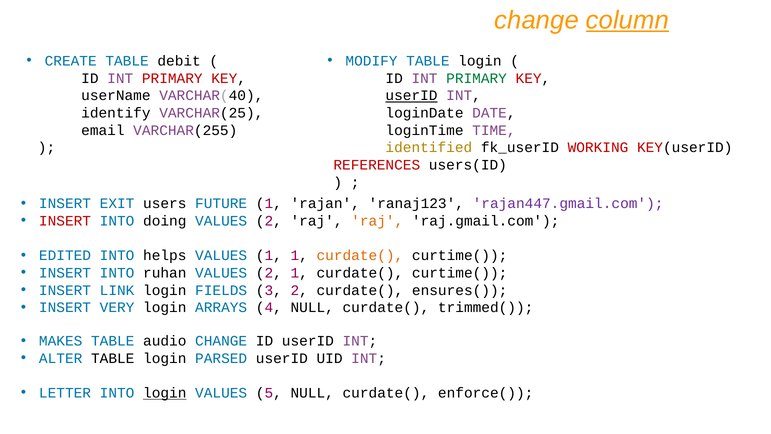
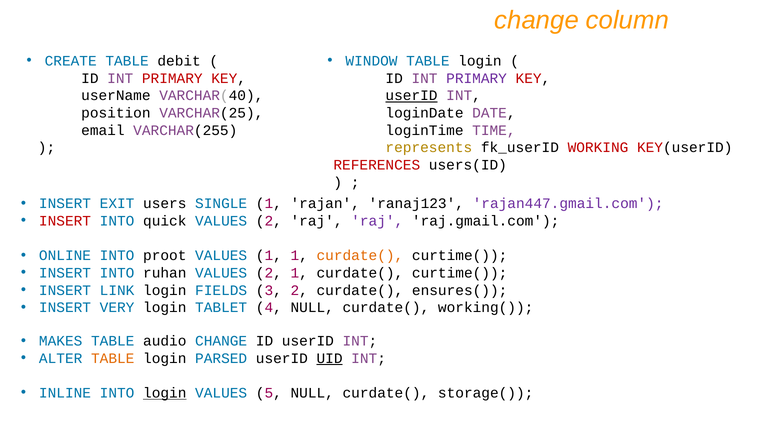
column underline: present -> none (627, 20)
MODIFY: MODIFY -> WINDOW (372, 61)
PRIMARY colour: green -> purple (477, 78)
identify: identify -> position (116, 113)
identified: identified -> represents (429, 148)
FUTURE: FUTURE -> SINGLE (221, 203)
doing: doing -> quick (165, 221)
raj colour: orange -> purple (377, 221)
EDITED: EDITED -> ONLINE (65, 255)
helps: helps -> proot (165, 255)
ARRAYS: ARRAYS -> TABLET (221, 307)
trimmed(: trimmed( -> working( (486, 307)
TABLE colour: black -> orange (113, 358)
UID underline: none -> present (330, 358)
LETTER: LETTER -> INLINE (65, 393)
enforce(: enforce( -> storage( (486, 393)
